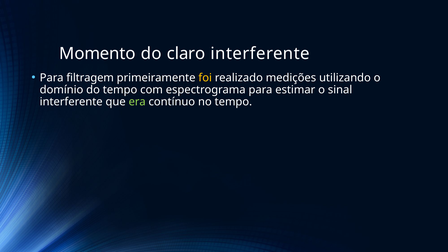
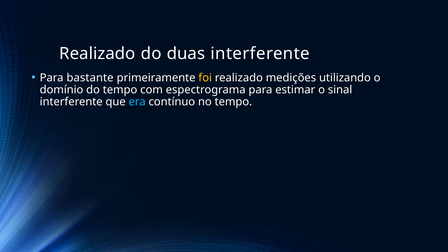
Momento: Momento -> Realizado (97, 54)
claro: claro -> duas (186, 54)
filtragem: filtragem -> bastante (90, 78)
era colour: light green -> light blue (137, 102)
